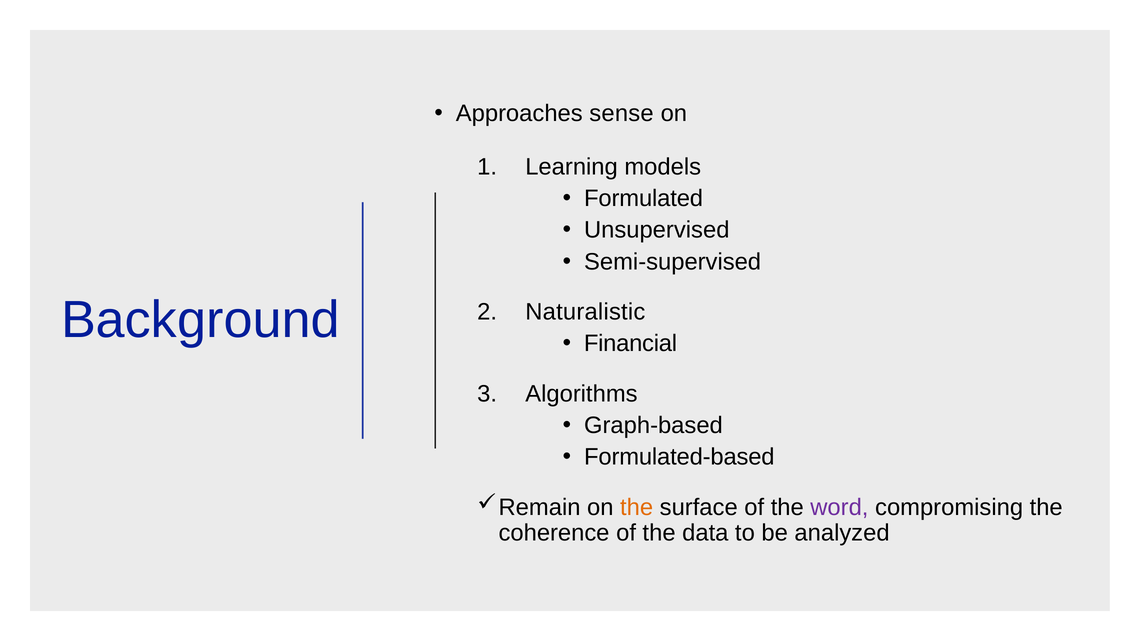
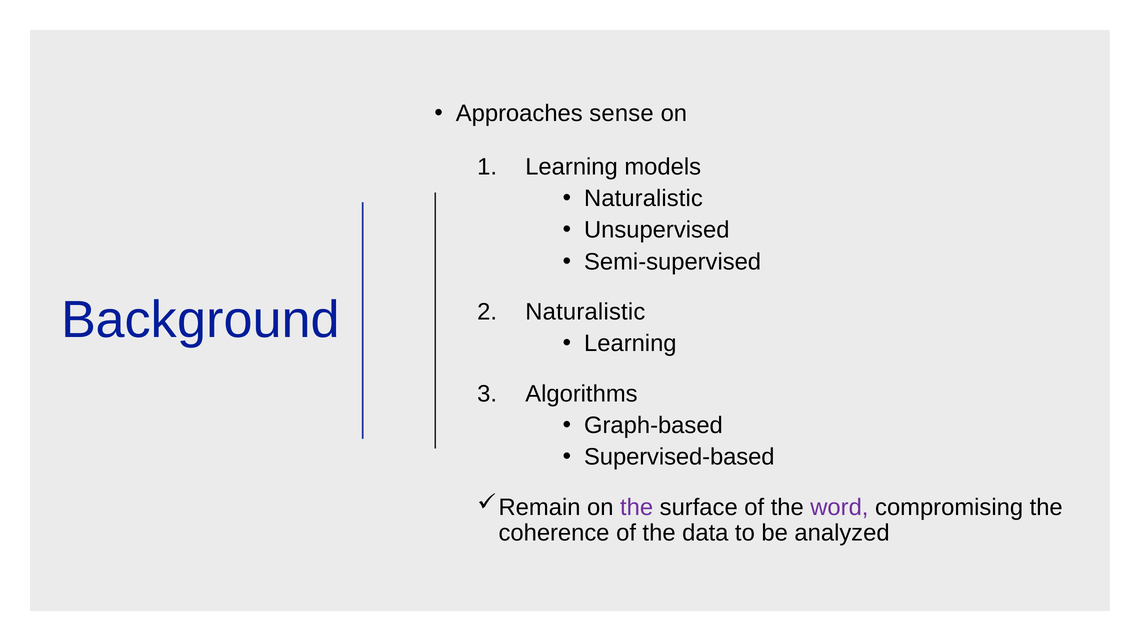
Formulated: Formulated -> Naturalistic (643, 199)
Financial: Financial -> Learning (630, 344)
Formulated-based: Formulated-based -> Supervised-based (679, 457)
the colour: orange -> purple (637, 507)
